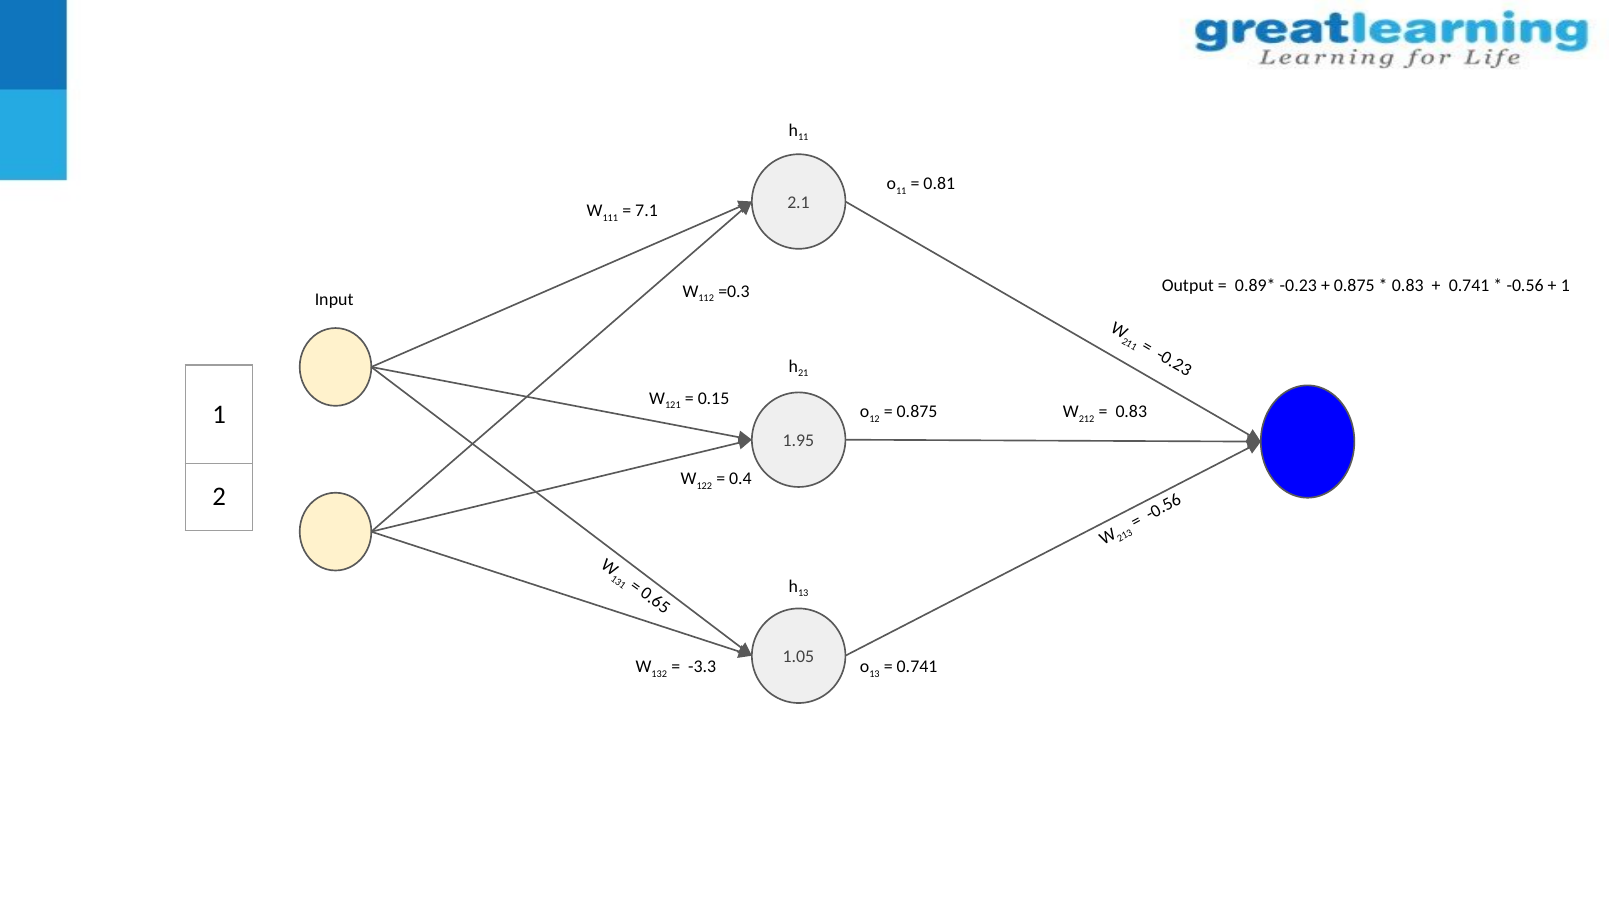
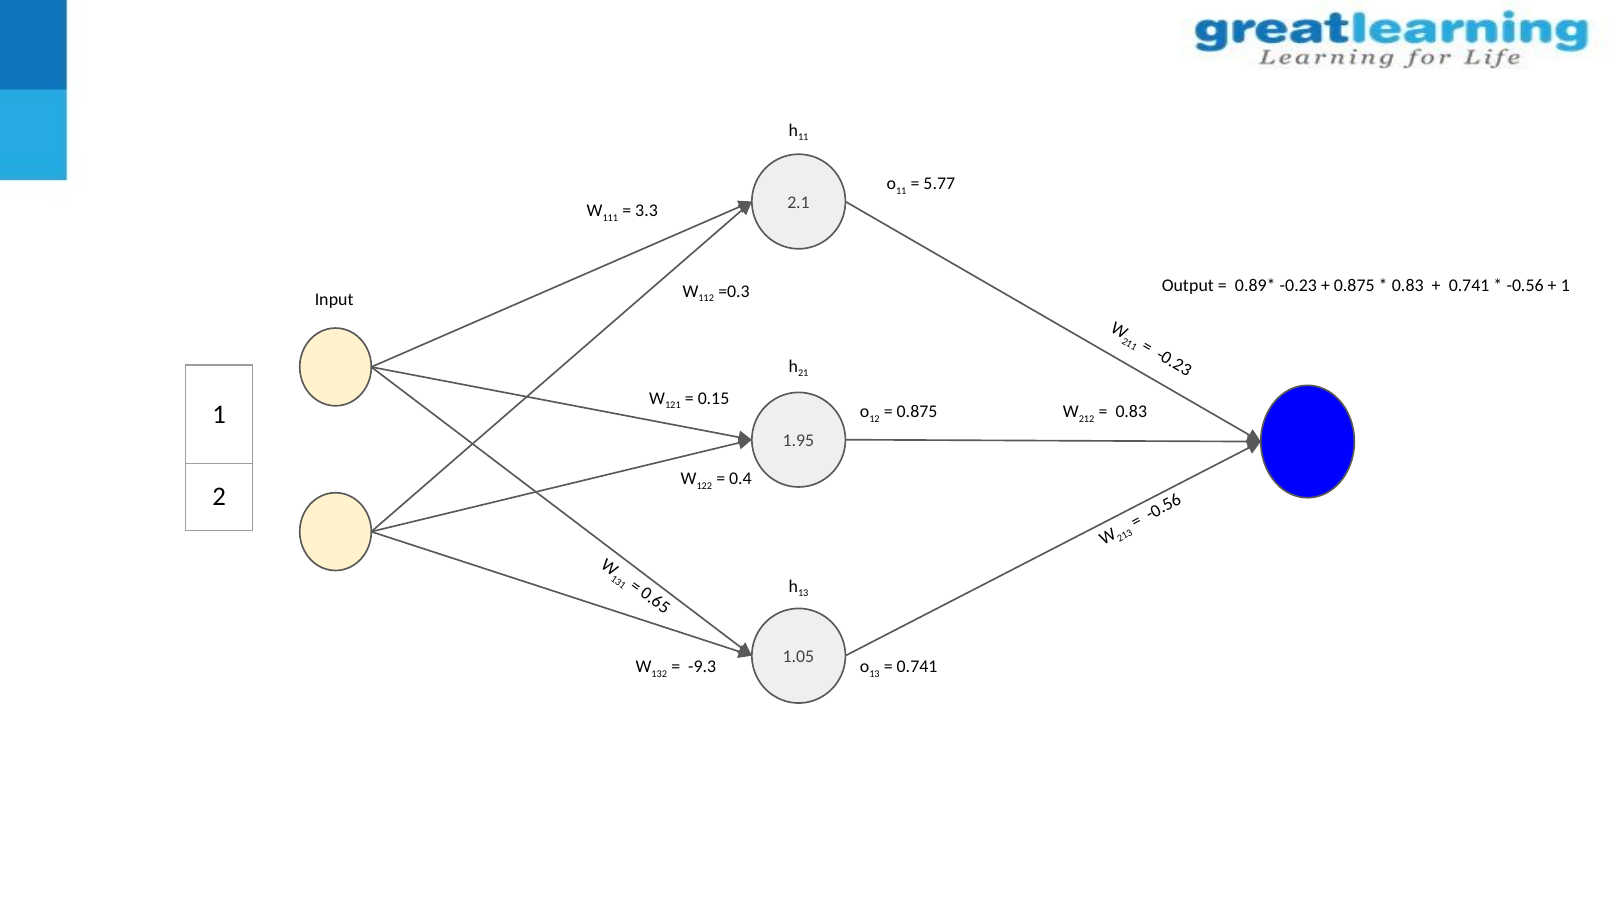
0.81: 0.81 -> 5.77 (939, 184)
7.1: 7.1 -> 3.3 (647, 211)
-3.3: -3.3 -> -9.3 (702, 667)
